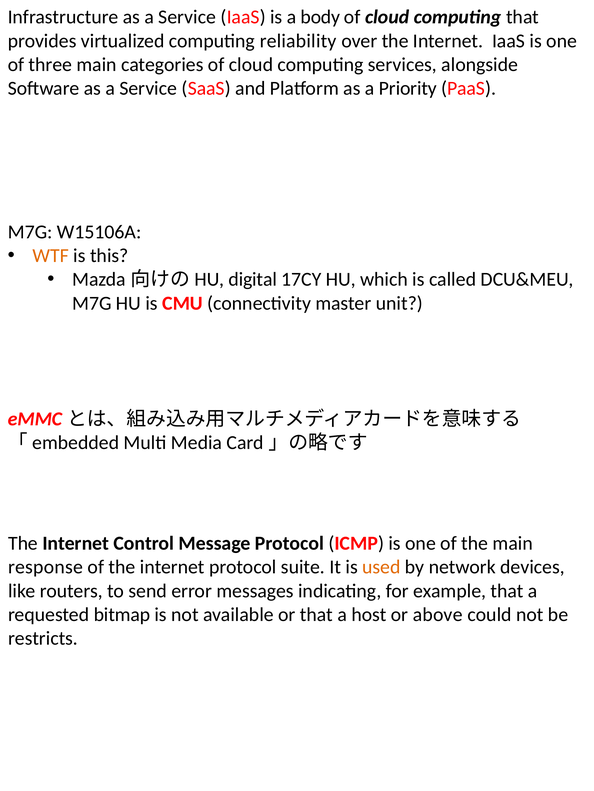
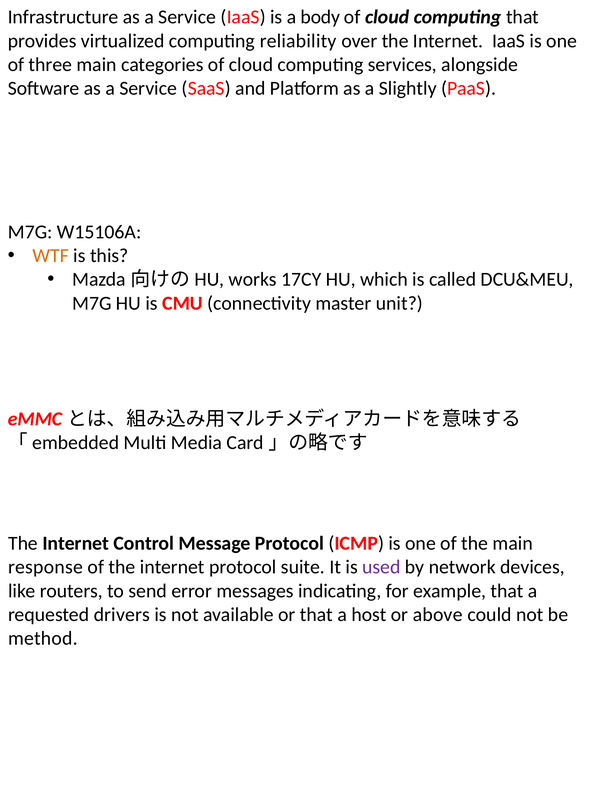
Priority: Priority -> Slightly (408, 88)
digital: digital -> works (253, 280)
used colour: orange -> purple (381, 568)
bitmap: bitmap -> drivers (122, 615)
restricts: restricts -> method (43, 639)
